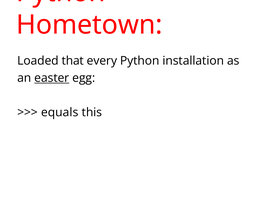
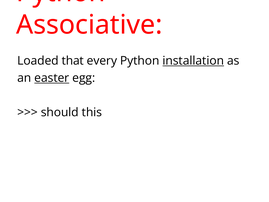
Hometown: Hometown -> Associative (89, 25)
installation underline: none -> present (193, 61)
equals: equals -> should (60, 112)
